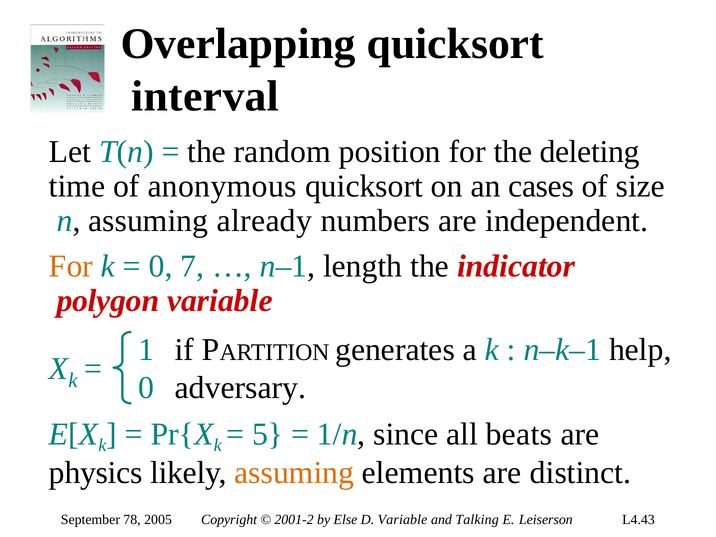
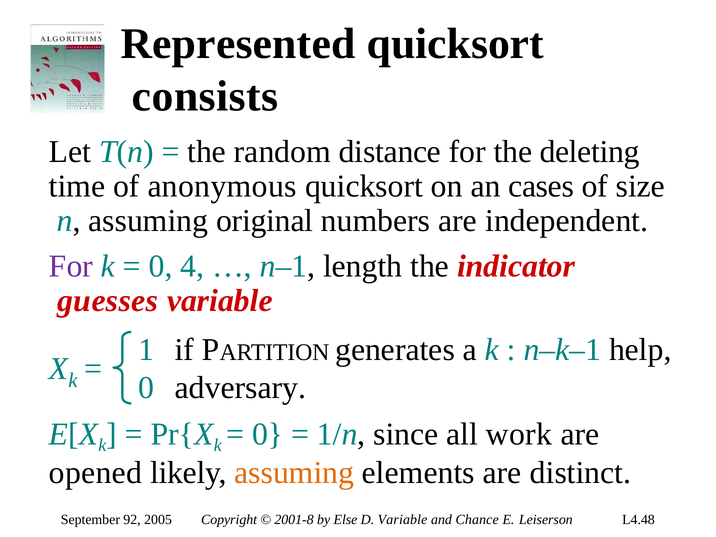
Overlapping: Overlapping -> Represented (238, 44)
interval: interval -> consists (205, 96)
position: position -> distance (390, 152)
already: already -> original (265, 221)
For colour: orange -> purple (71, 266)
7: 7 -> 4 (192, 266)
polygon: polygon -> guesses (108, 301)
5: 5 -> 0 (268, 434)
beats: beats -> work (519, 434)
physics: physics -> opened (95, 473)
78: 78 -> 92 (132, 520)
2001-2: 2001-2 -> 2001-8 (294, 520)
Talking: Talking -> Chance (477, 520)
L4.43: L4.43 -> L4.48 (638, 520)
